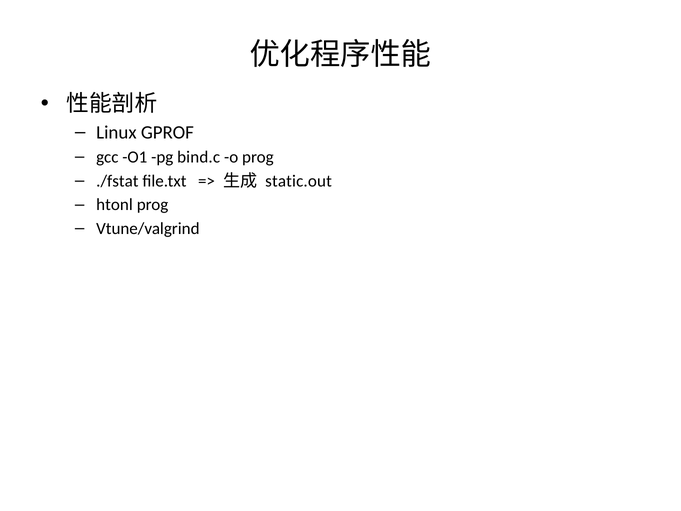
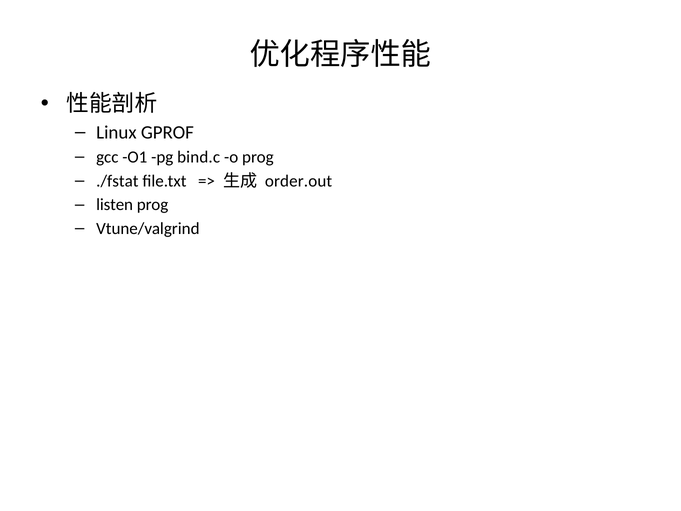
static.out: static.out -> order.out (299, 181)
htonl: htonl -> listen (115, 205)
